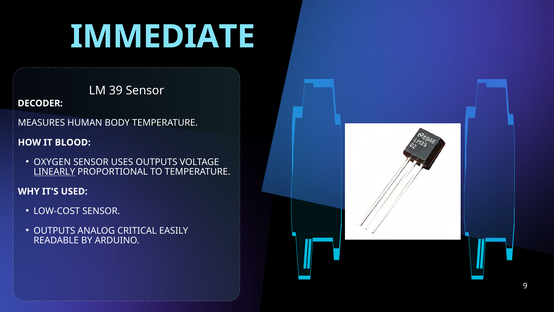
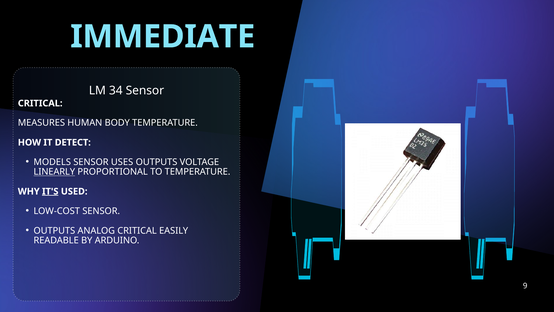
39: 39 -> 34 (116, 91)
DECODER: DECODER -> CRITICAL (40, 103)
BLOOD: BLOOD -> DETECT (73, 142)
OXYGEN: OXYGEN -> MODELS (52, 162)
IT'S underline: none -> present (50, 191)
